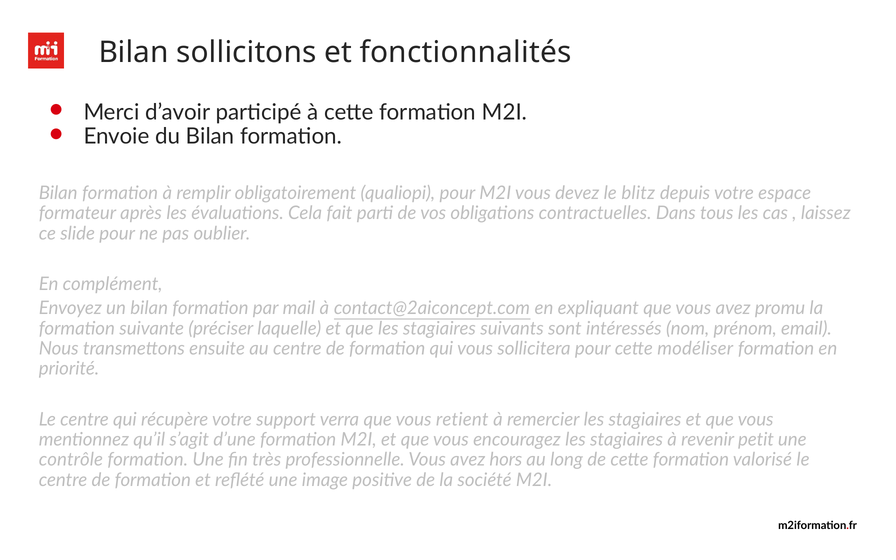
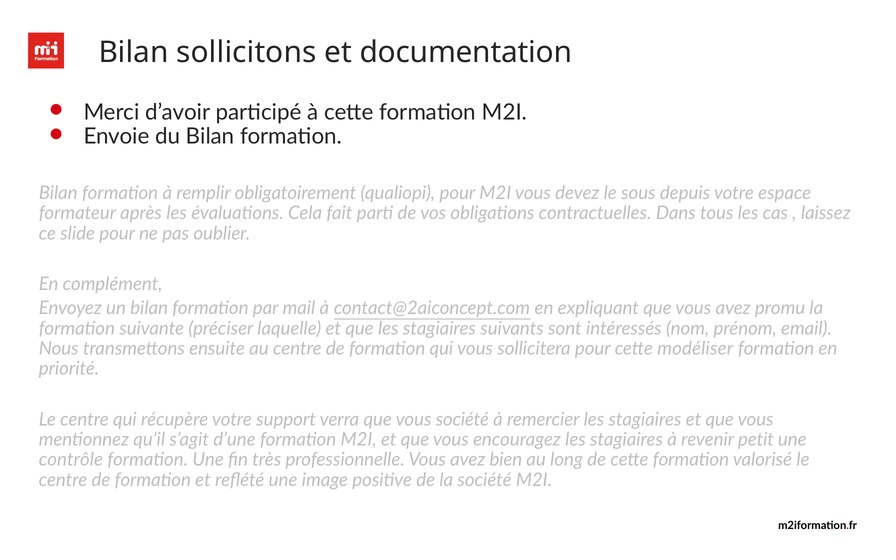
fonctionnalités: fonctionnalités -> documentation (466, 53)
blitz: blitz -> sous (638, 193)
vous retient: retient -> société (462, 419)
hors: hors -> bien (506, 460)
